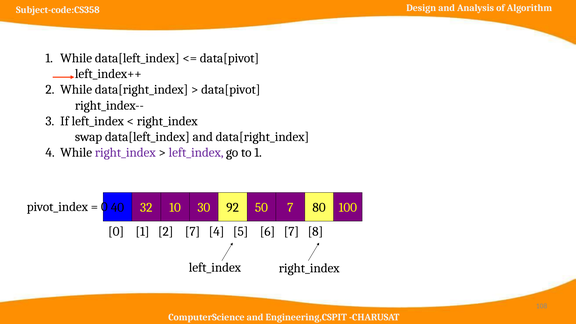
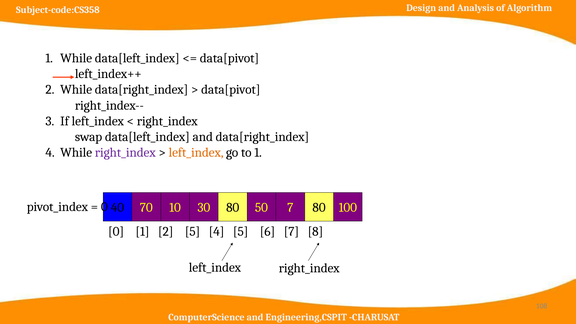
left_index colour: purple -> orange (196, 153)
32: 32 -> 70 (146, 208)
30 92: 92 -> 80 (233, 208)
2 7: 7 -> 5 (193, 231)
